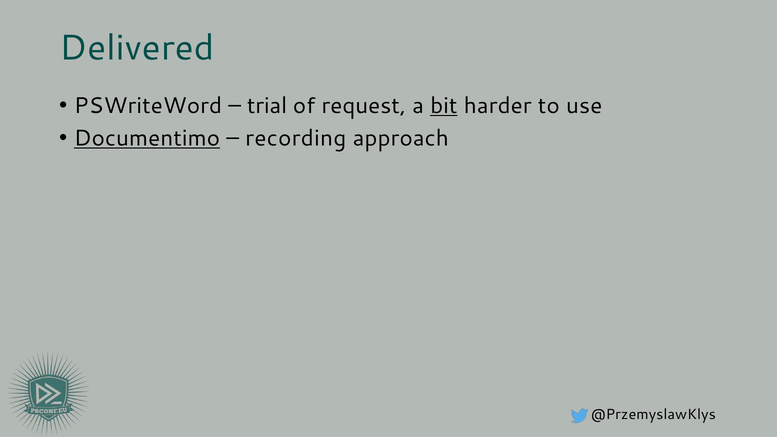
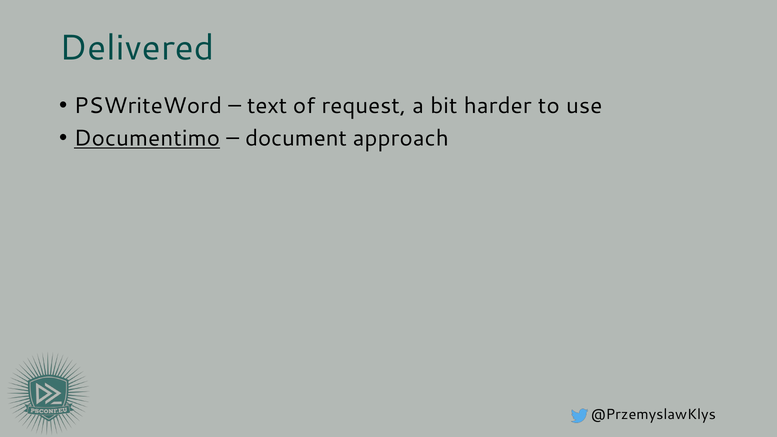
trial: trial -> text (267, 106)
bit underline: present -> none (444, 106)
recording: recording -> document (296, 138)
